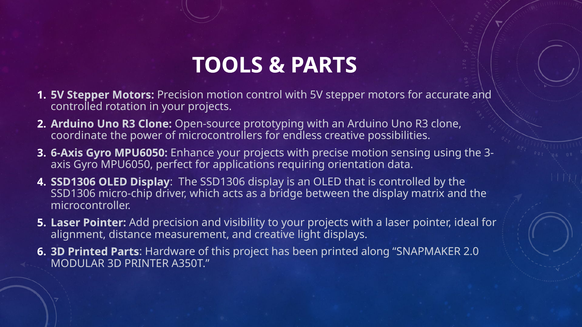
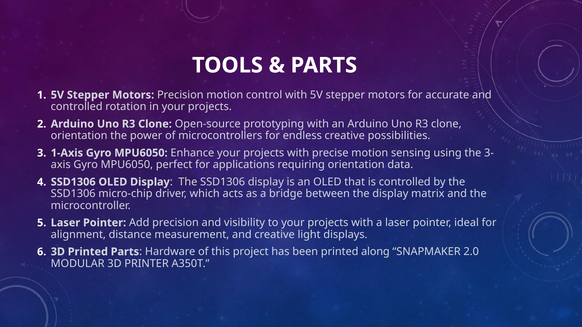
coordinate: coordinate -> orientation (79, 136)
6-Axis: 6-Axis -> 1-Axis (67, 153)
